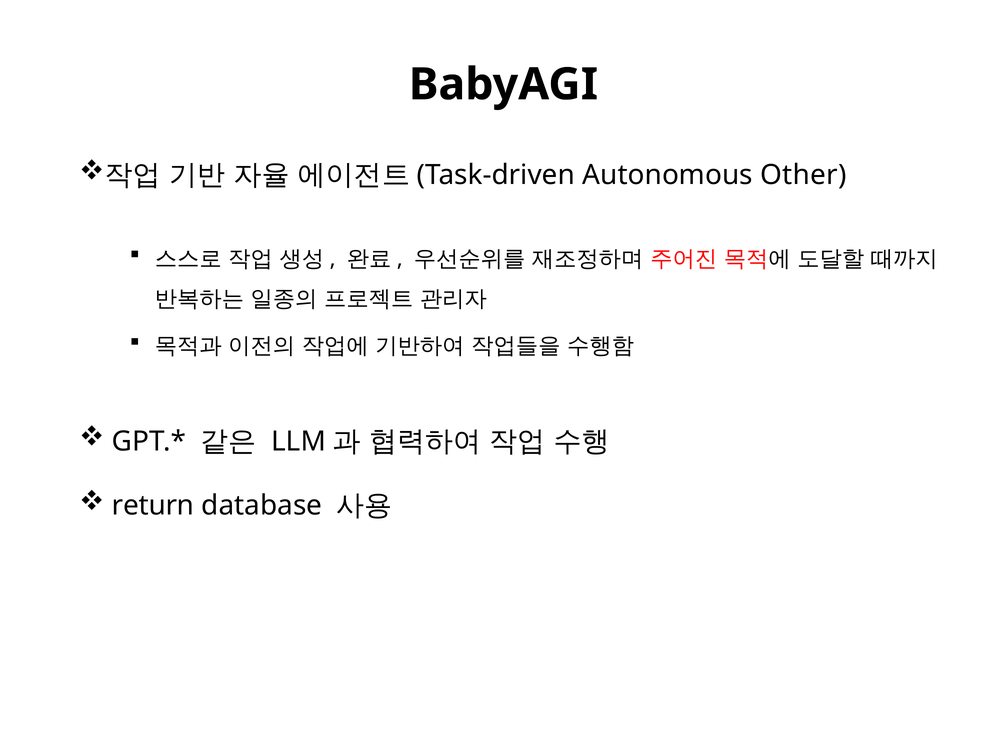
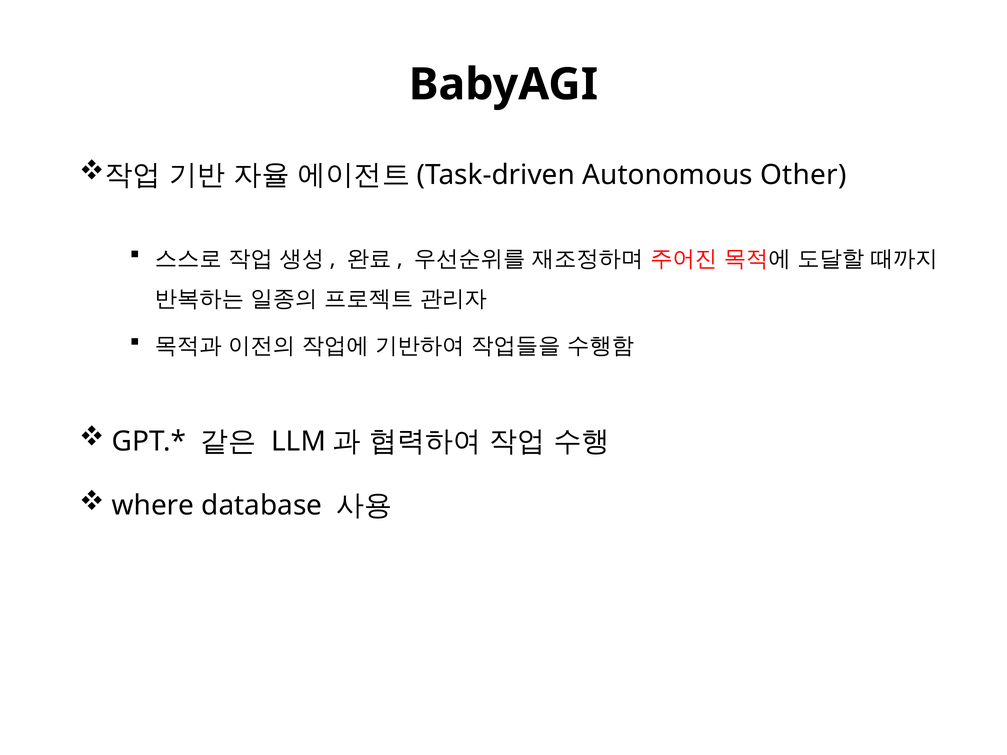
return: return -> where (153, 506)
